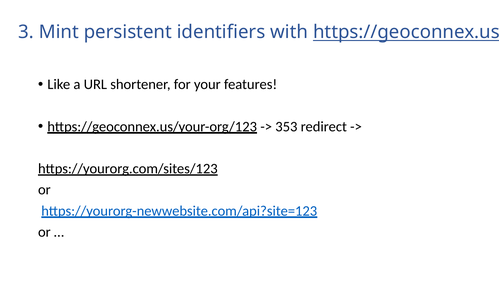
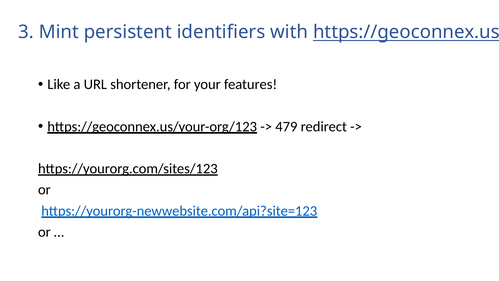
353: 353 -> 479 (286, 126)
